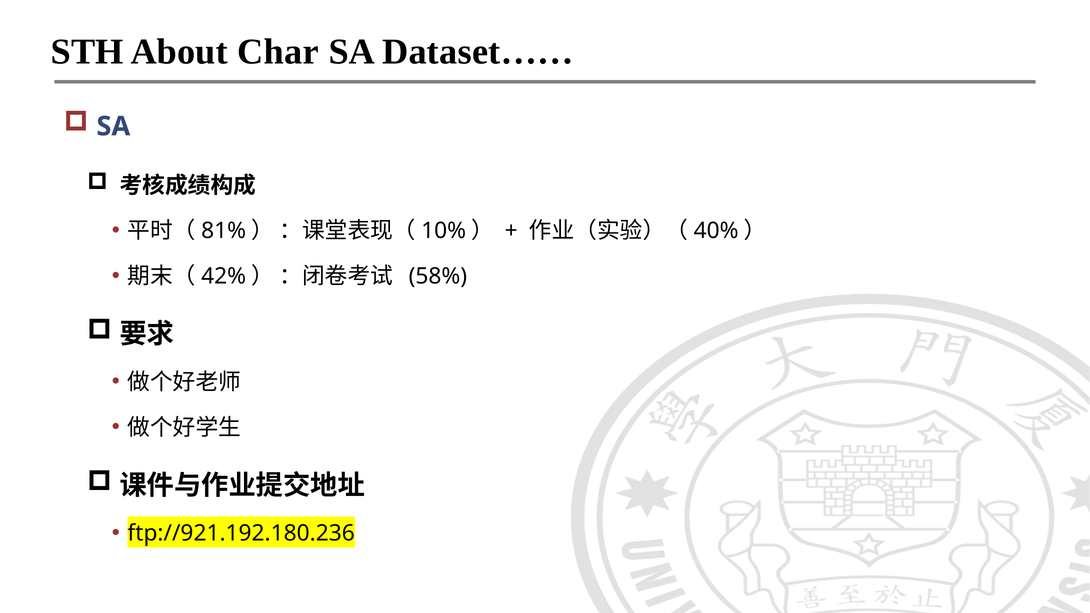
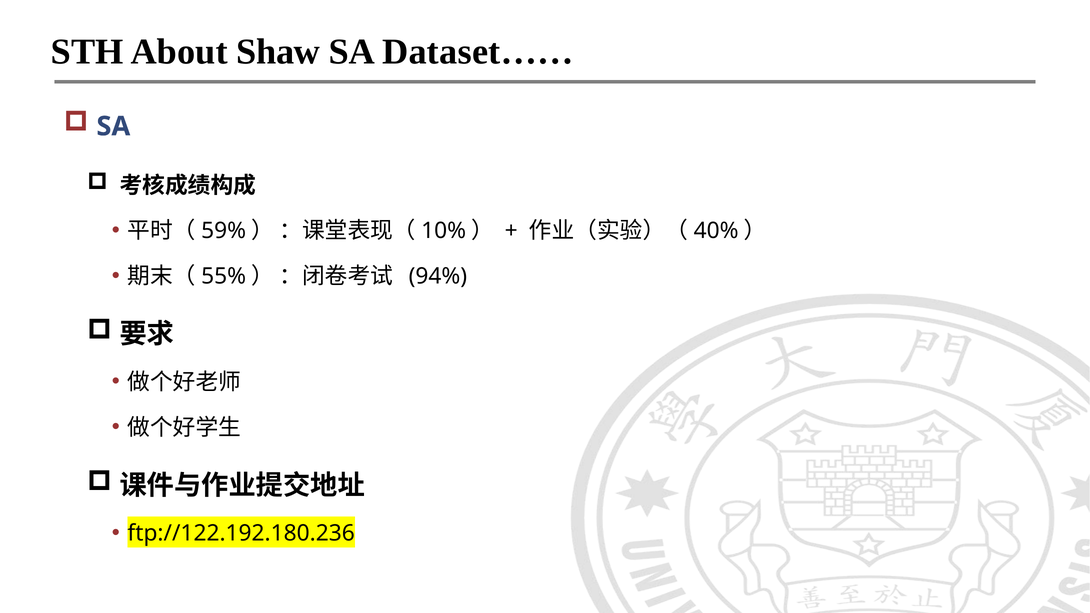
Char: Char -> Shaw (278, 52)
81%: 81% -> 59% (224, 231)
42%: 42% -> 55% (224, 276)
58%: 58% -> 94% (438, 276)
ftp://921.192.180.236: ftp://921.192.180.236 -> ftp://122.192.180.236 (241, 533)
